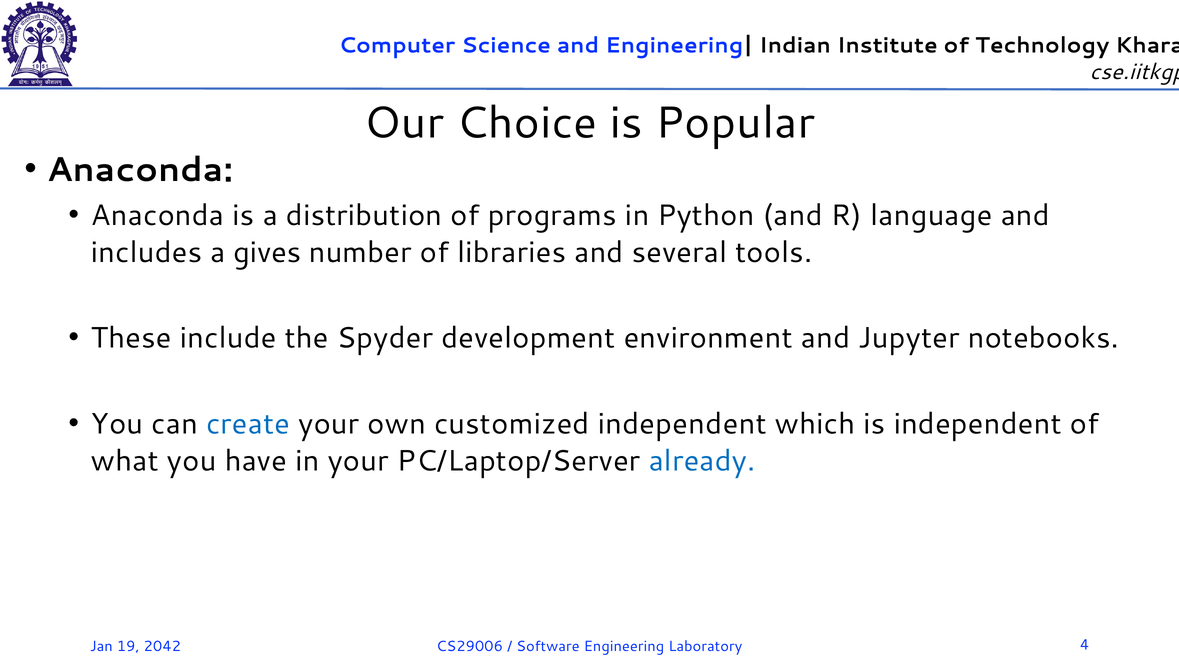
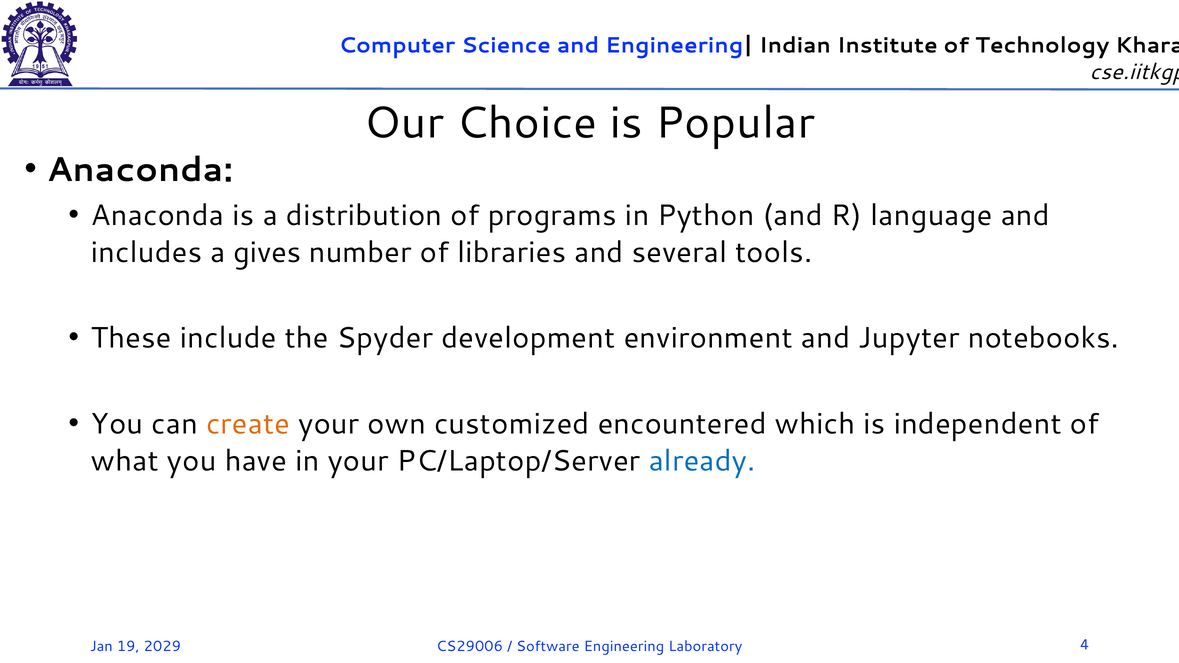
create colour: blue -> orange (248, 424)
customized independent: independent -> encountered (682, 424)
2042: 2042 -> 2029 (162, 646)
